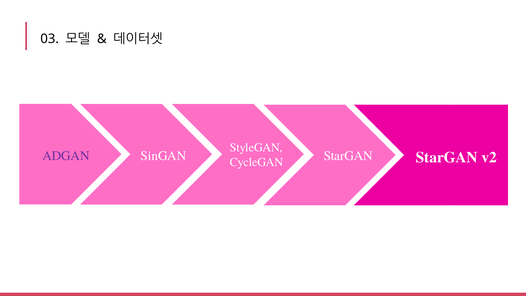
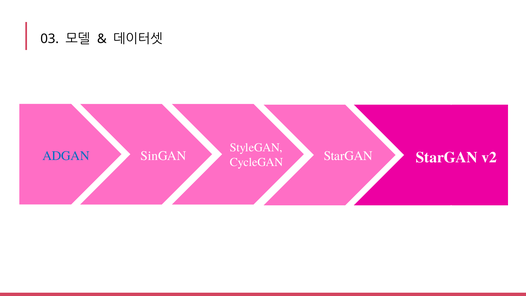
ADGAN colour: purple -> blue (66, 156)
